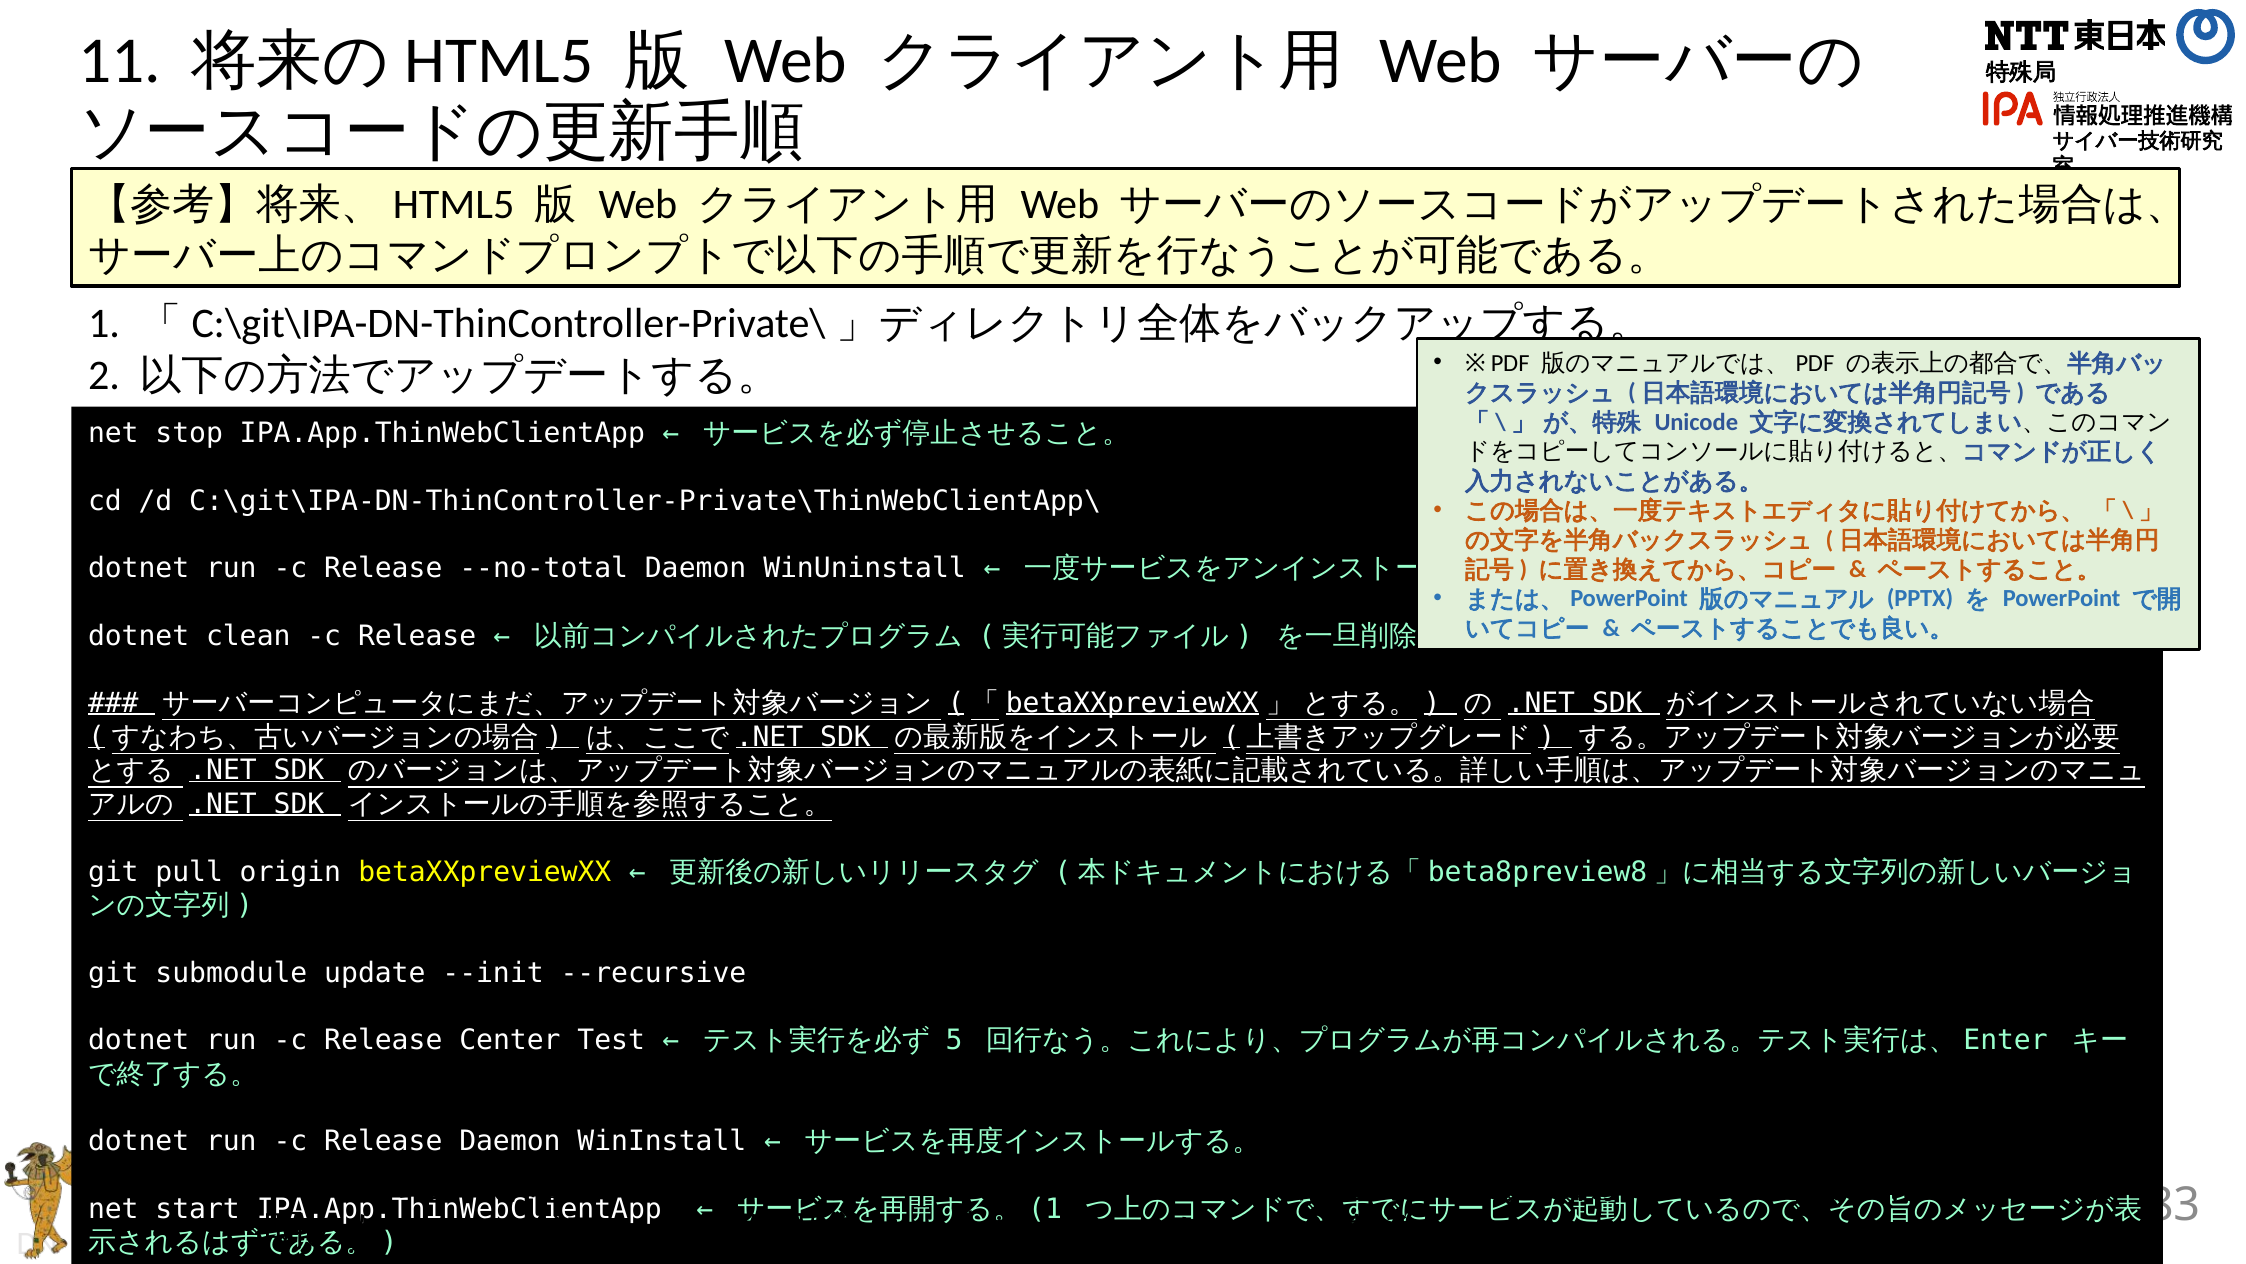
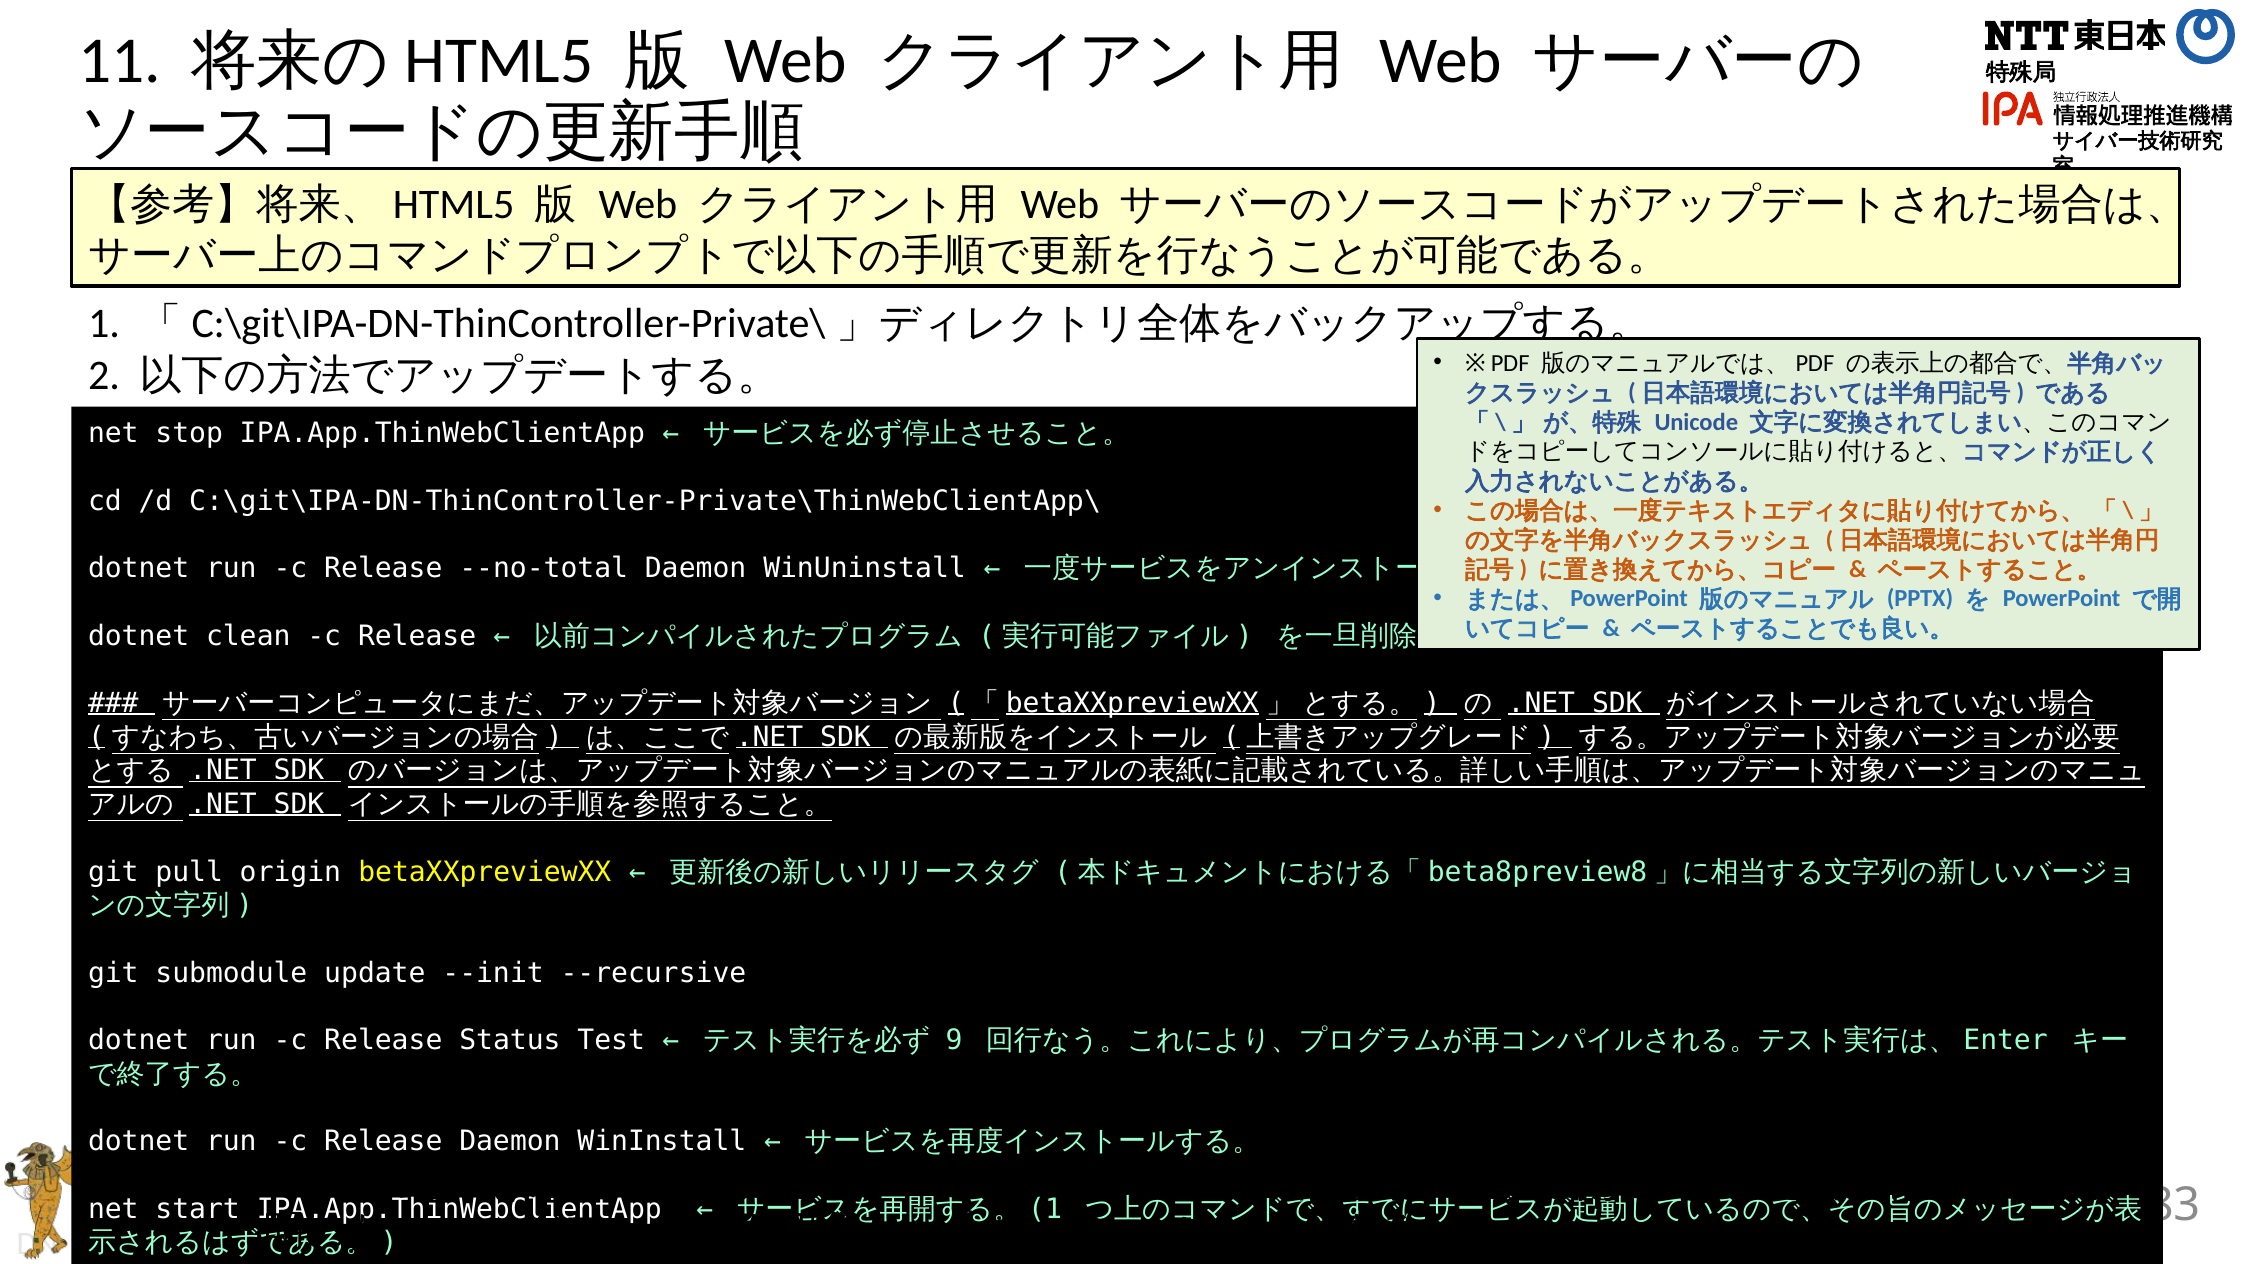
Center: Center -> Status (510, 1040)
5: 5 -> 9 (954, 1040)
